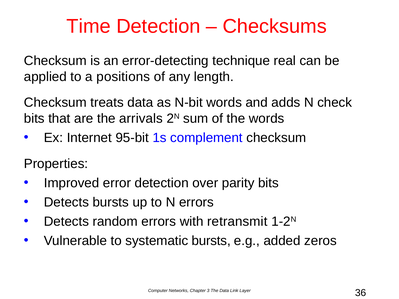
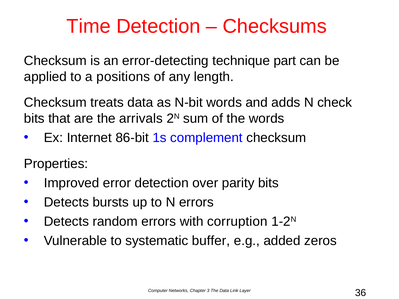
real: real -> part (285, 61)
95-bit: 95-bit -> 86-bit (132, 138)
retransmit: retransmit -> corruption (237, 222)
systematic bursts: bursts -> buffer (211, 241)
